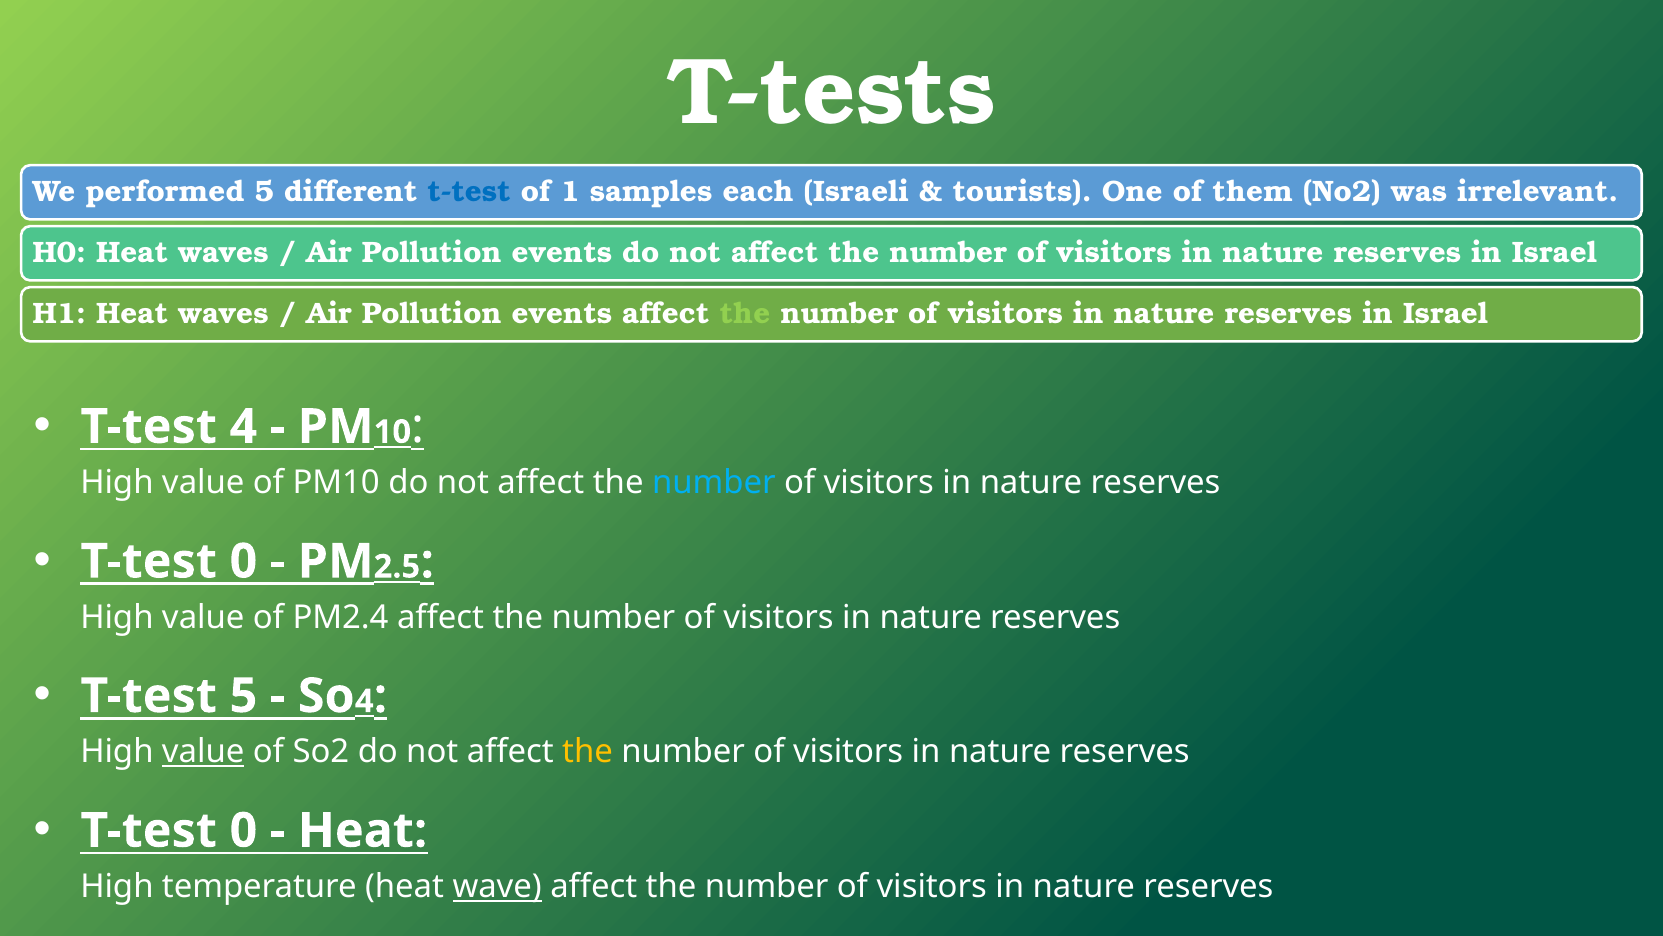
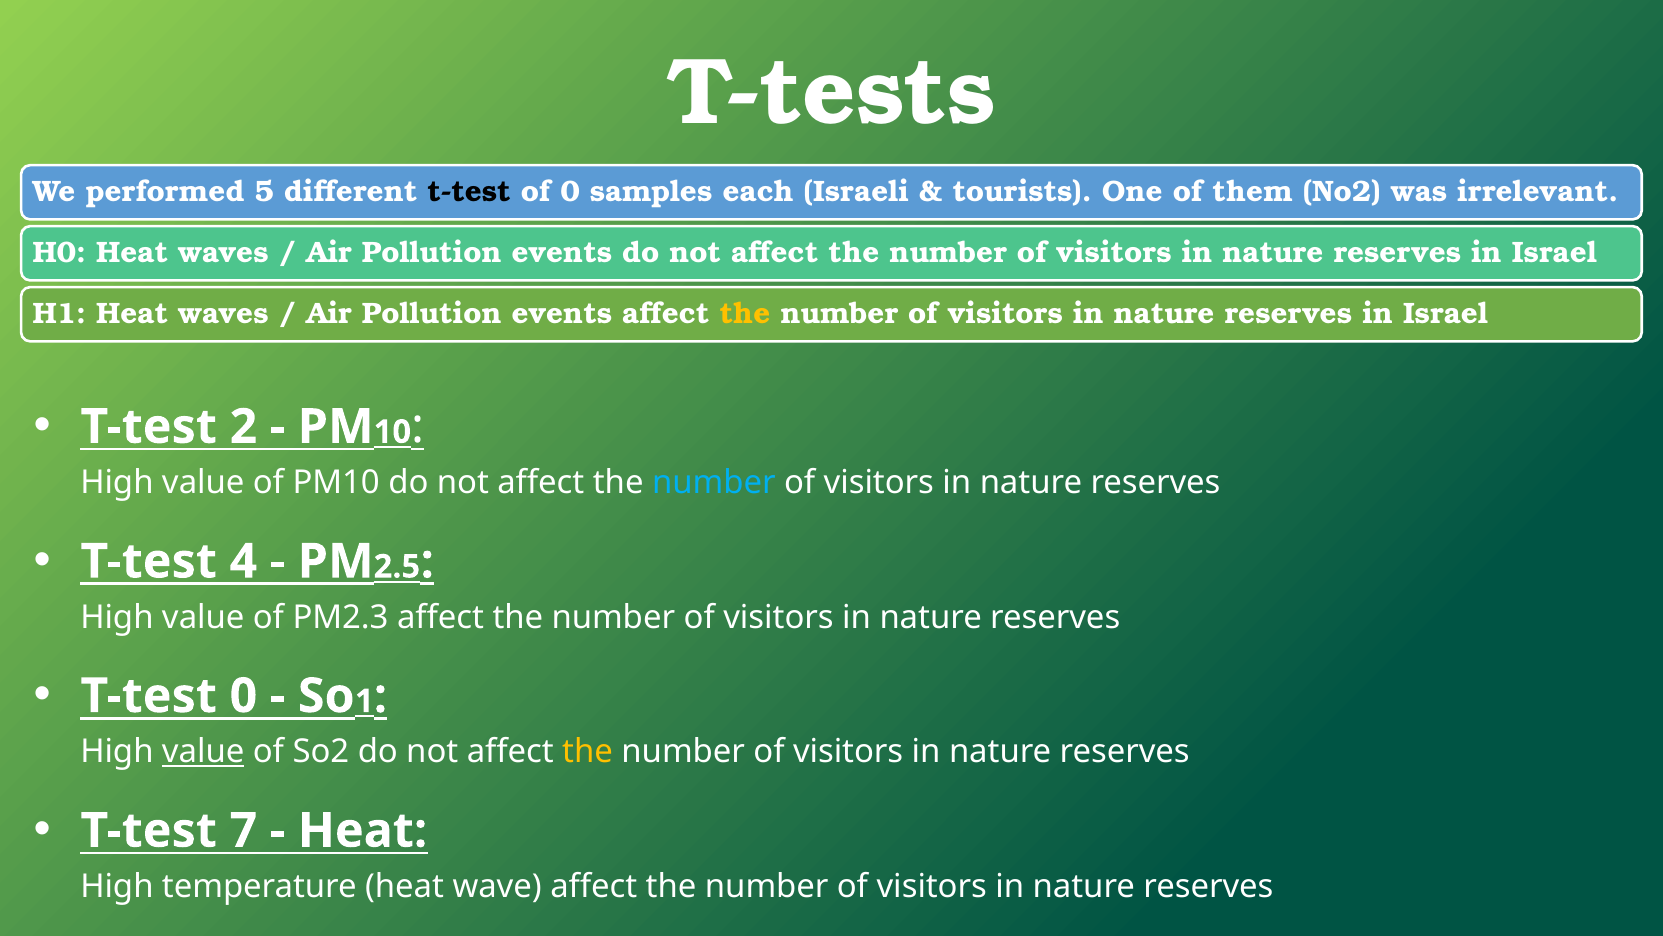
t-test colour: blue -> black (469, 192)
of 1: 1 -> 0 (570, 192)
the colour: light green -> yellow (745, 314)
T-test 4: 4 -> 2 (243, 427)
0: 0 -> 4 (243, 561)
PM2.4: PM2.4 -> PM2.3 (341, 617)
T-test 5: 5 -> 0 (243, 696)
4: 4 -> 1 (364, 701)
0: 0 -> 7 (243, 830)
wave underline: present -> none (497, 886)
